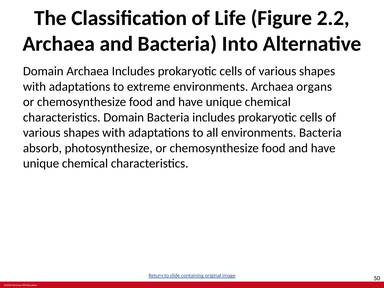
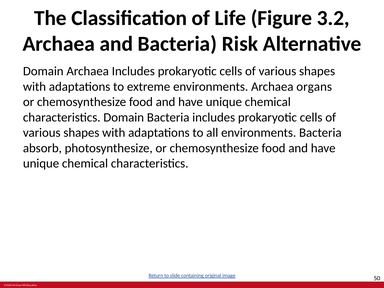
2.2: 2.2 -> 3.2 (333, 18)
Into: Into -> Risk (240, 44)
